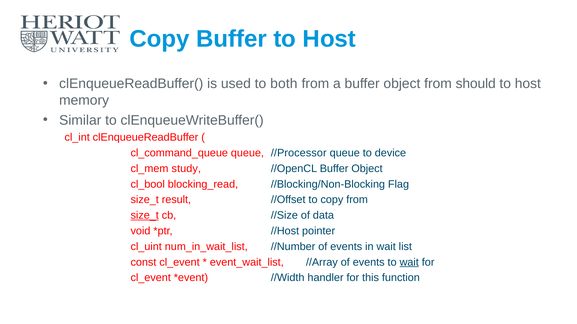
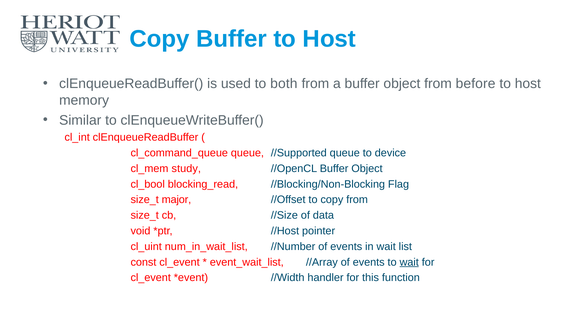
should: should -> before (476, 84)
//Processor: //Processor -> //Supported (299, 153)
result: result -> major (176, 200)
size_t underline: present -> none (145, 216)
